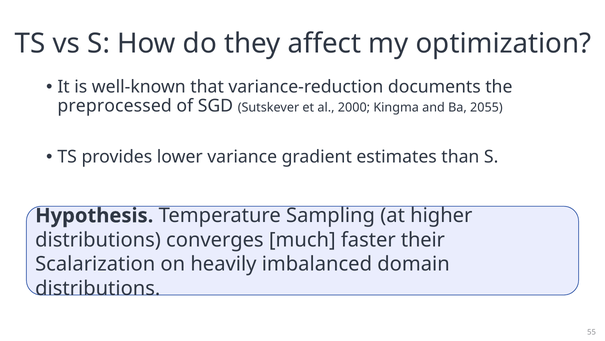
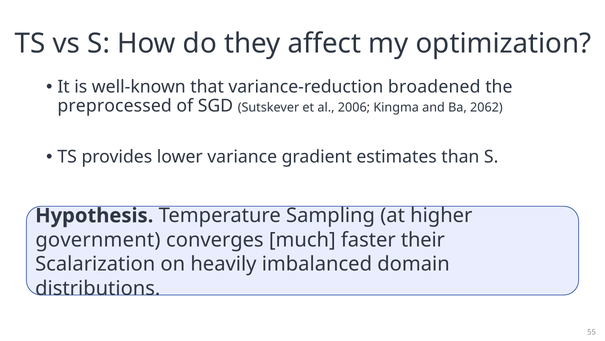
documents: documents -> broadened (434, 87)
2000: 2000 -> 2006 (354, 108)
2055: 2055 -> 2062 (486, 108)
distributions: distributions -> government (98, 239)
